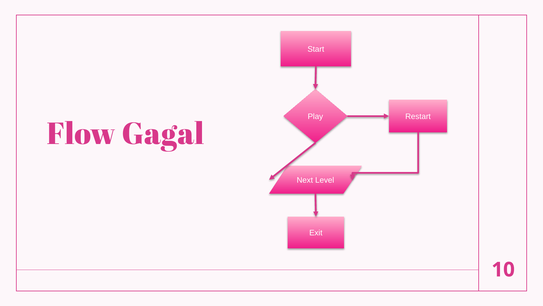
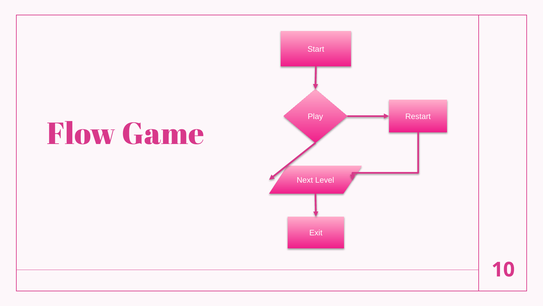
Gagal: Gagal -> Game (163, 134)
